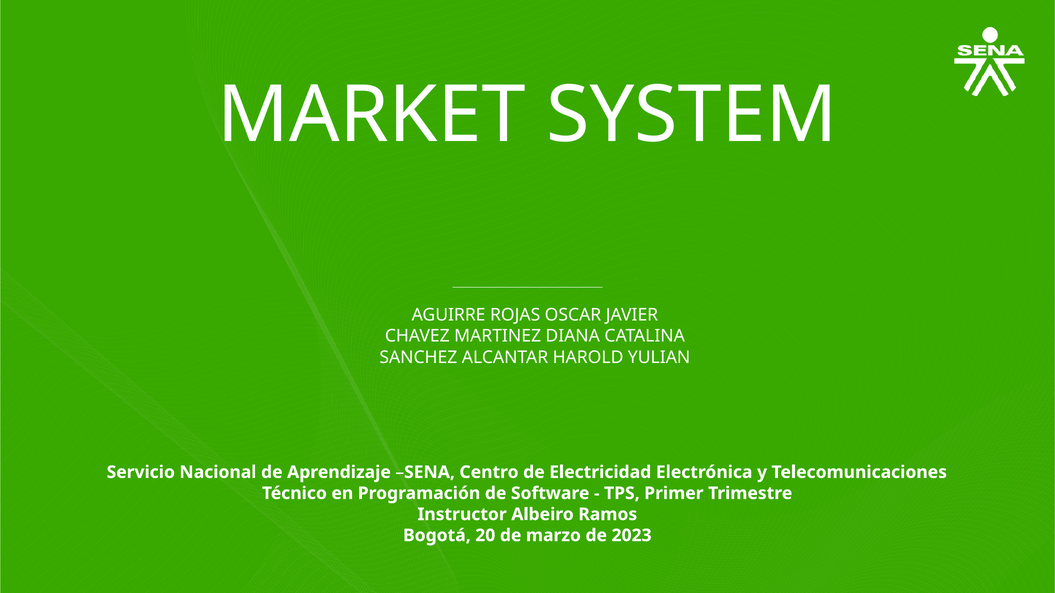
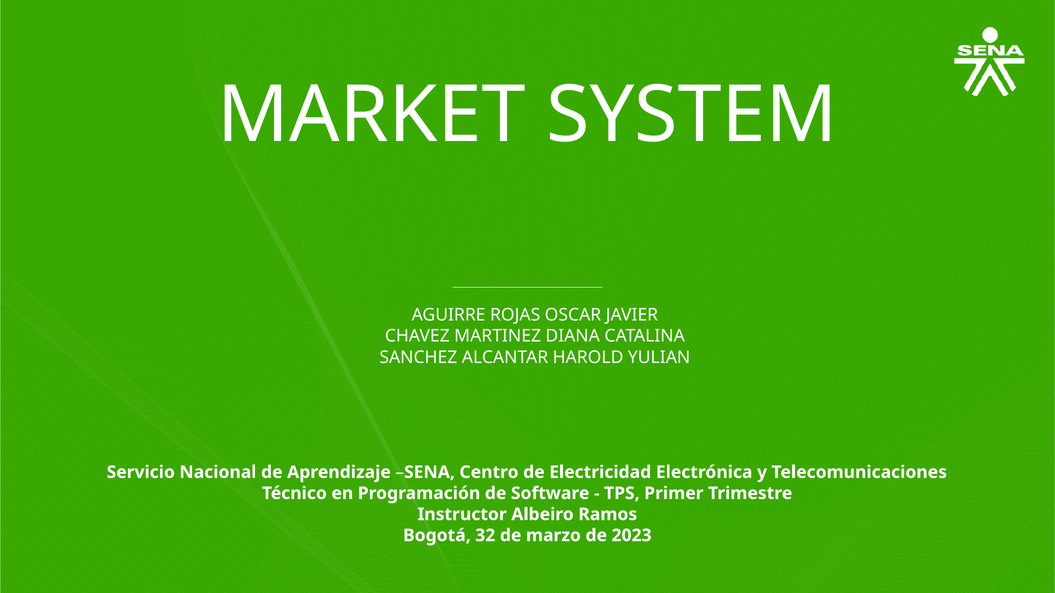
20: 20 -> 32 (485, 536)
